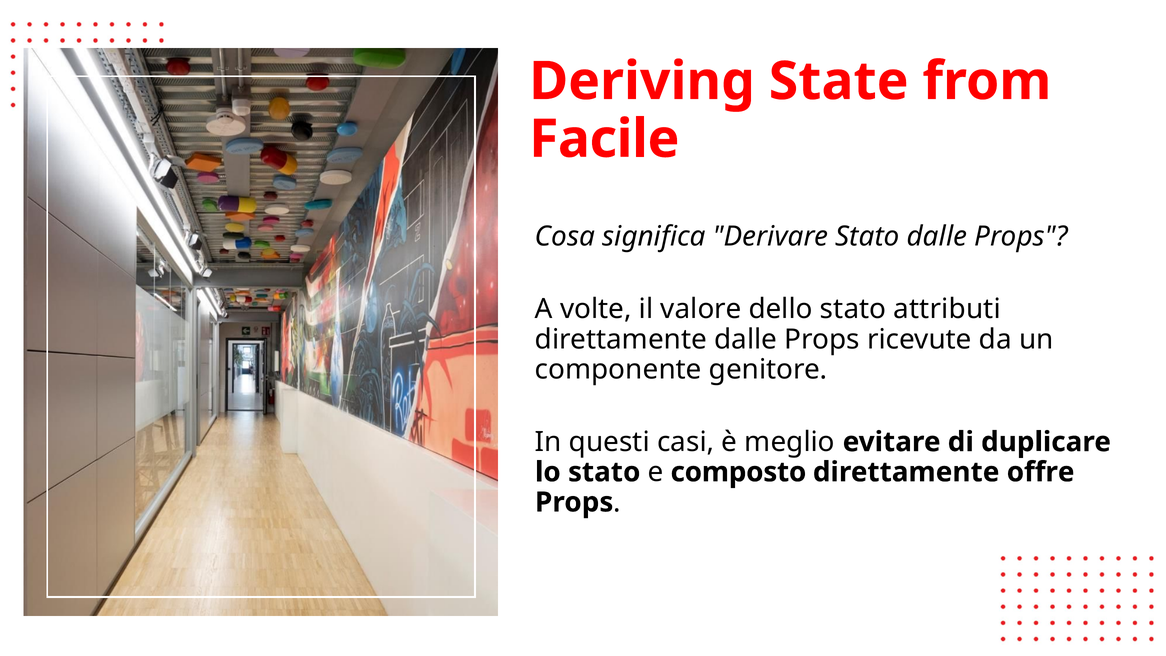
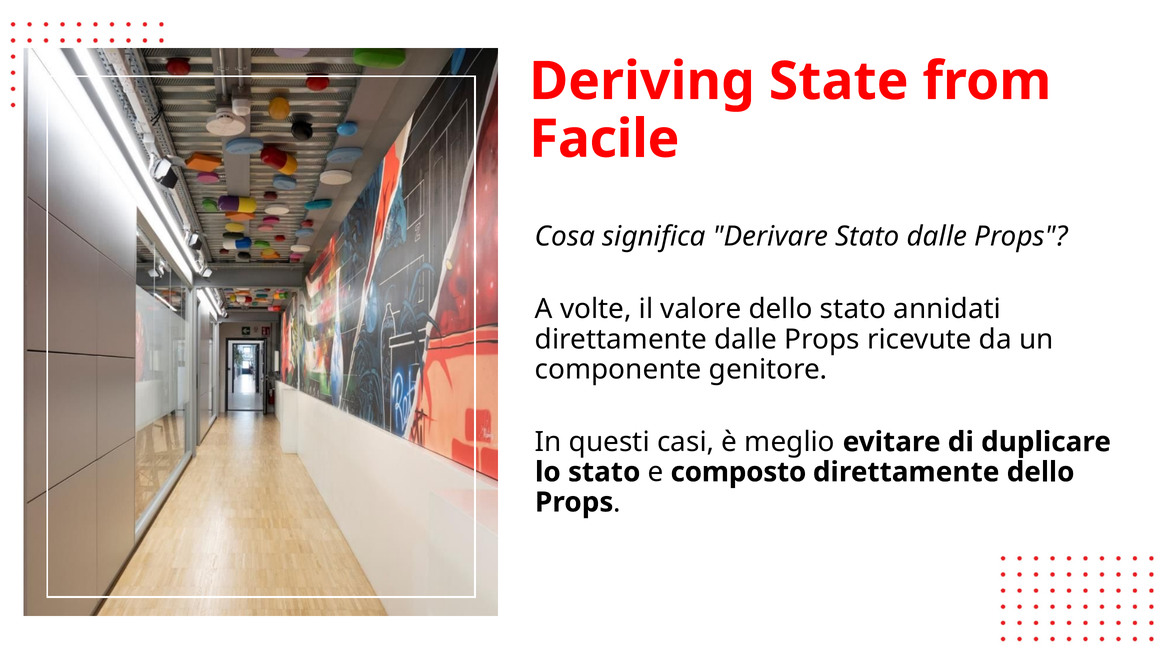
attributi: attributi -> annidati (947, 309)
direttamente offre: offre -> dello (1041, 472)
